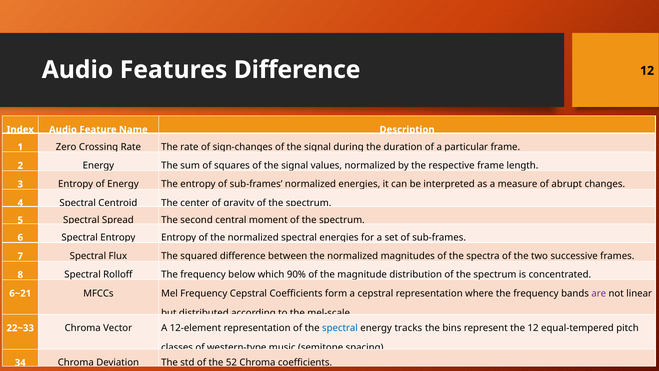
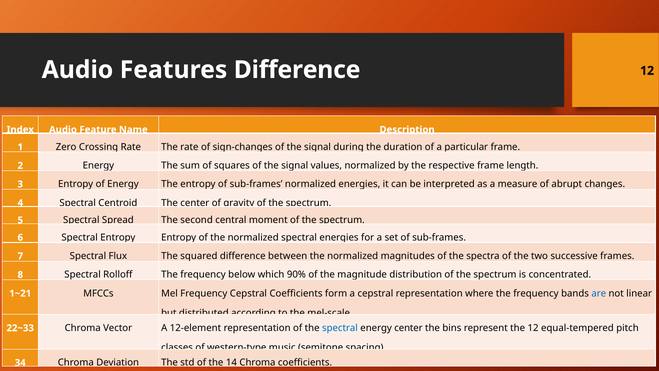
6~21: 6~21 -> 1~21 (20, 293)
are colour: purple -> blue (599, 293)
energy tracks: tracks -> center (408, 328)
52: 52 -> 14 (231, 362)
